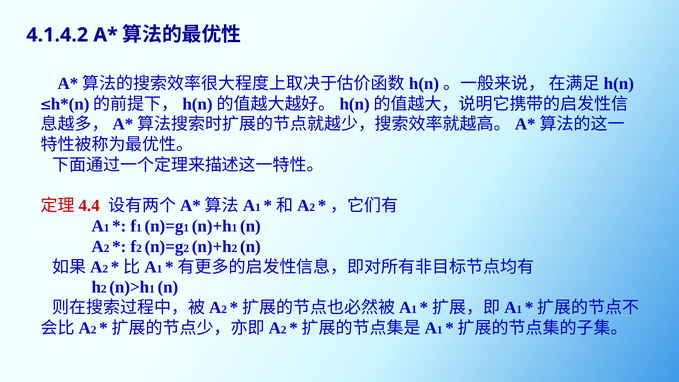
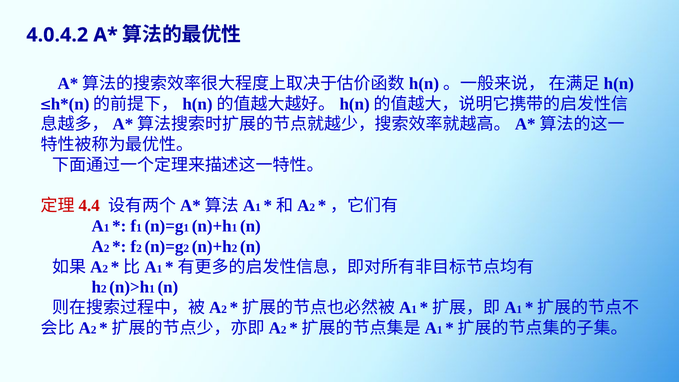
4.1.4.2: 4.1.4.2 -> 4.0.4.2 (57, 35)
